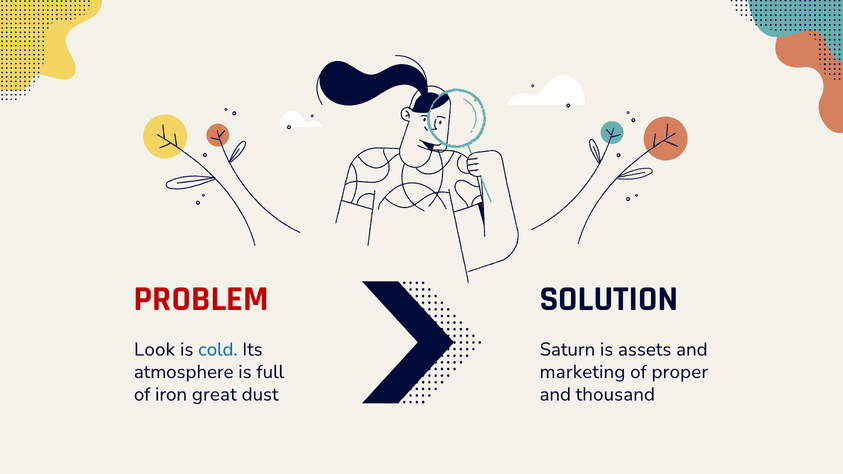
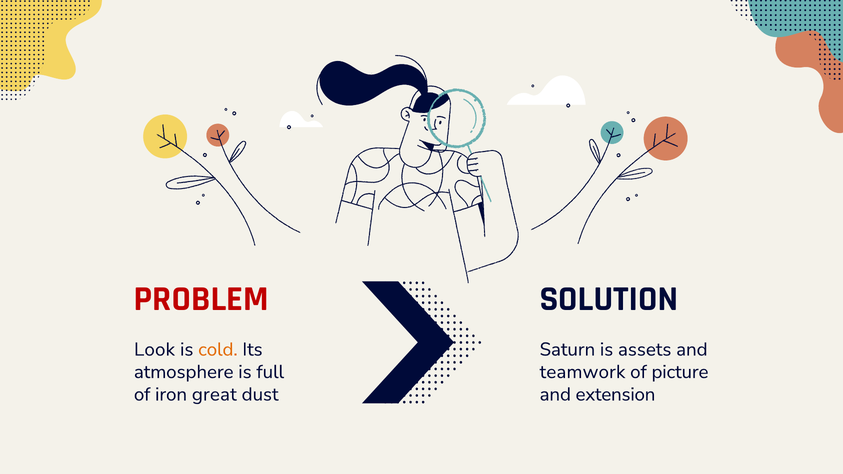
cold colour: blue -> orange (218, 350)
marketing: marketing -> teamwork (582, 372)
proper: proper -> picture (680, 372)
thousand: thousand -> extension (615, 395)
